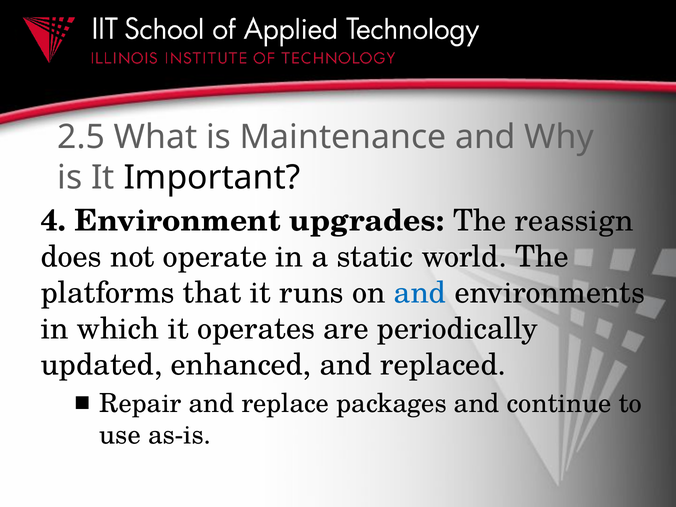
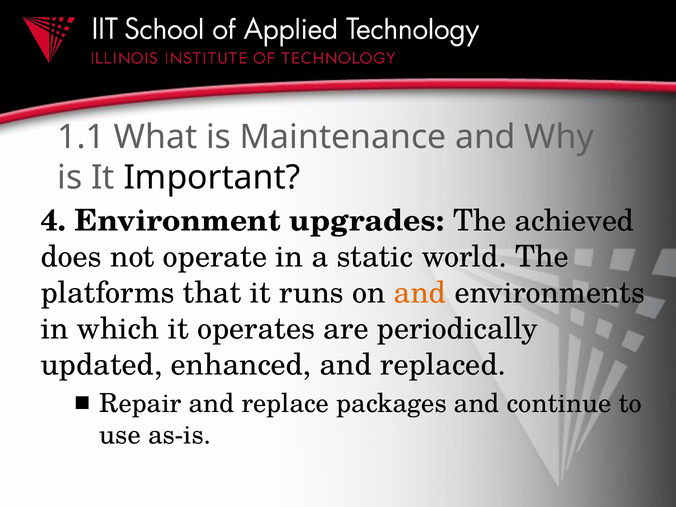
2.5: 2.5 -> 1.1 (81, 137)
reassign: reassign -> achieved (574, 221)
and colour: blue -> orange (420, 293)
